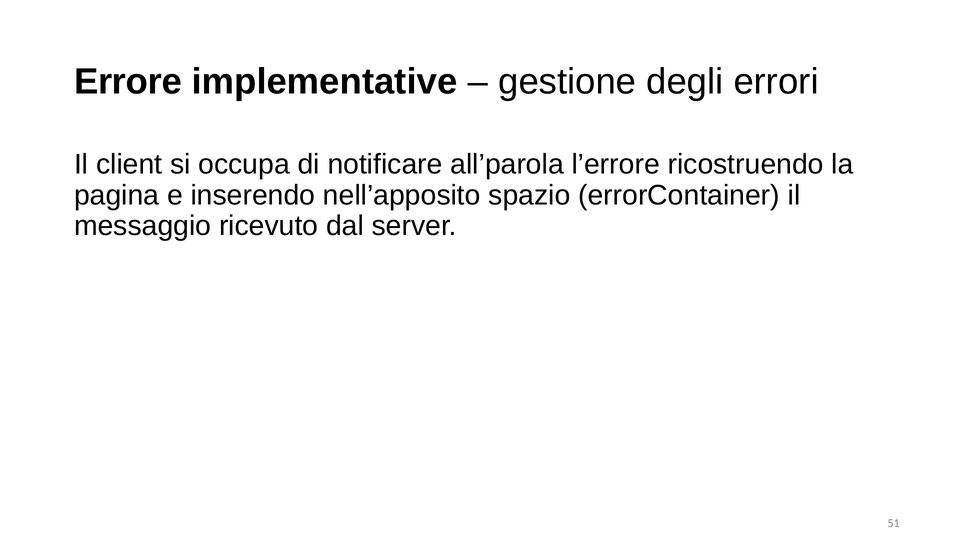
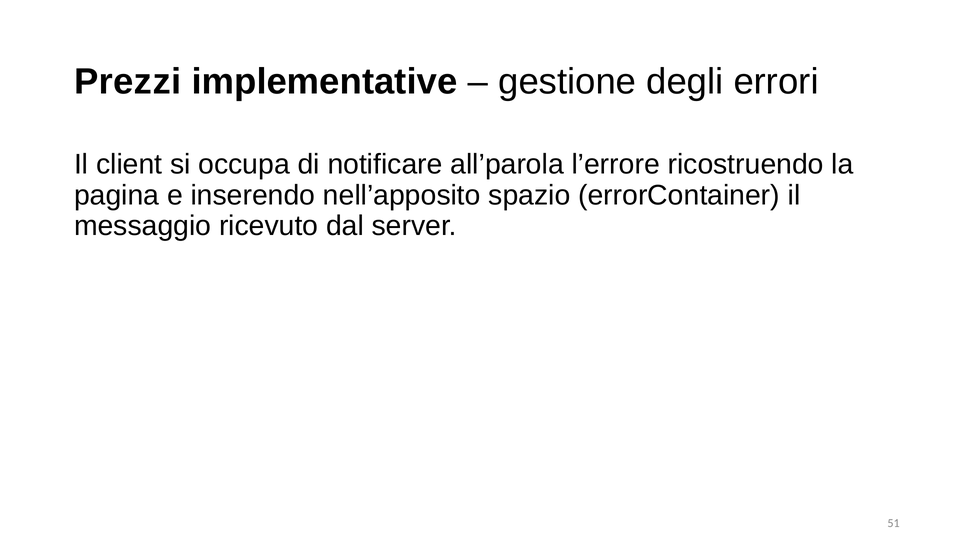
Errore: Errore -> Prezzi (128, 82)
